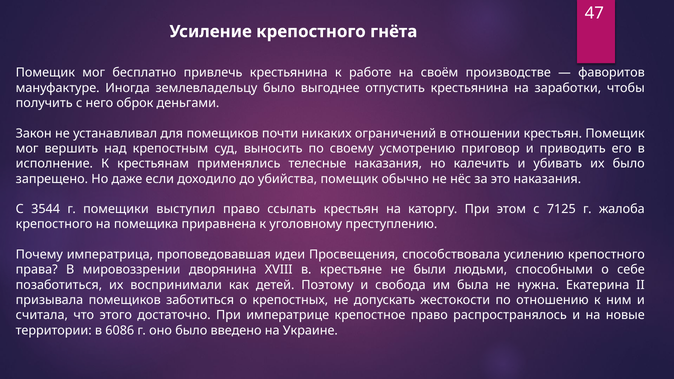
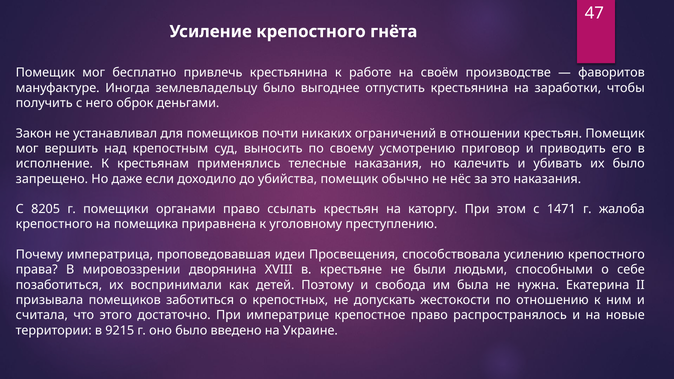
3544: 3544 -> 8205 (46, 209)
выступил: выступил -> органами (186, 209)
7125: 7125 -> 1471 (561, 209)
6086: 6086 -> 9215 (120, 331)
